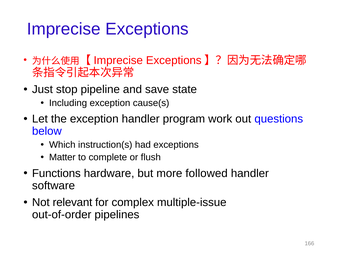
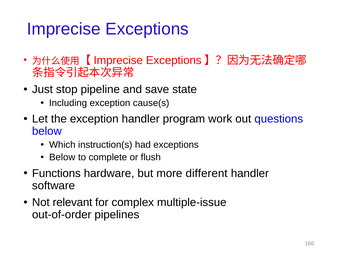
Matter: Matter -> Below (62, 158)
followed: followed -> different (207, 174)
